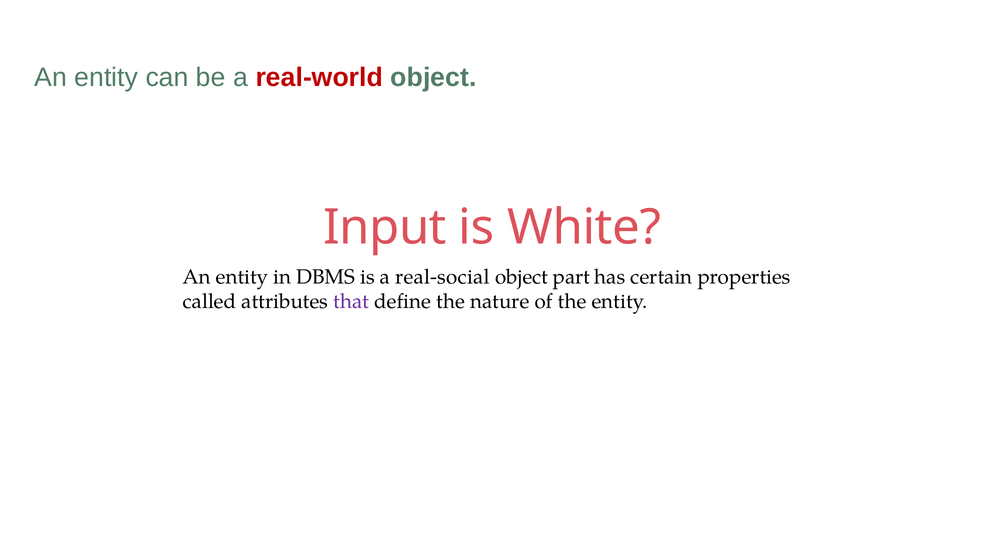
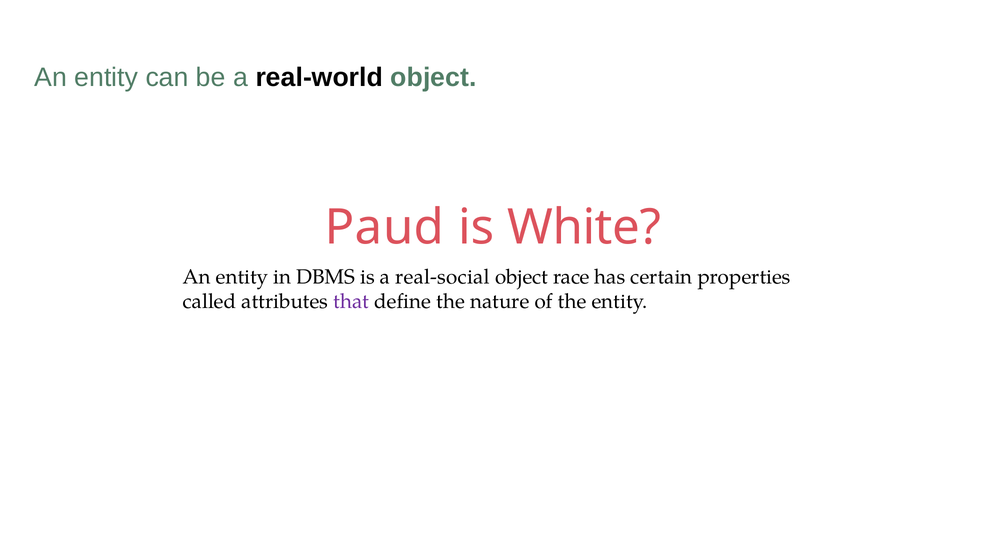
real-world colour: red -> black (319, 77)
Input: Input -> Paud (384, 227)
part: part -> race (571, 277)
